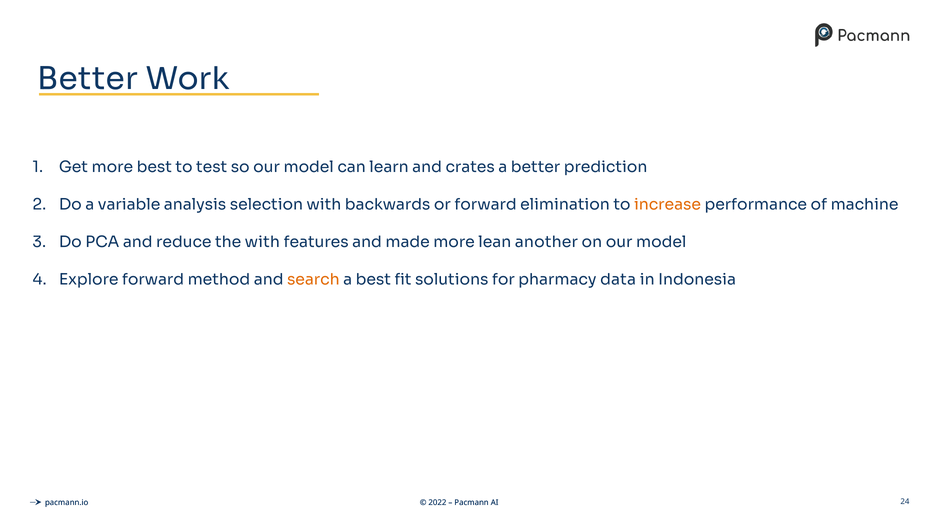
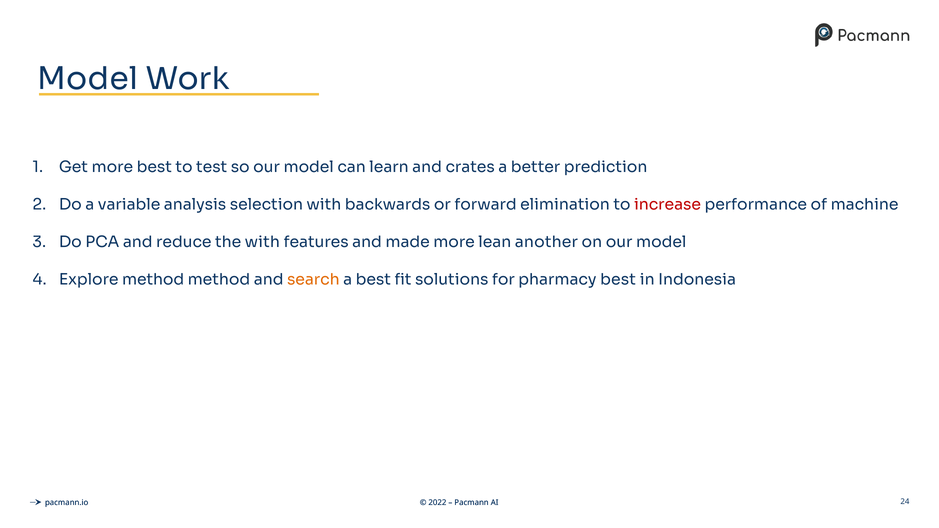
Better: Better -> Model (88, 79)
increase colour: orange -> red (668, 205)
Explore forward: forward -> method (153, 280)
pharmacy data: data -> best (618, 280)
